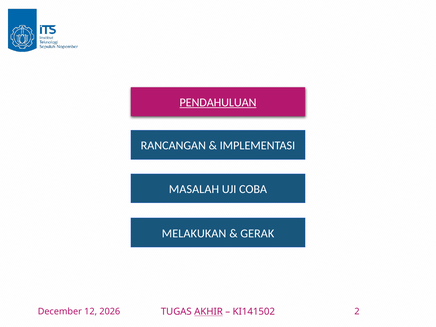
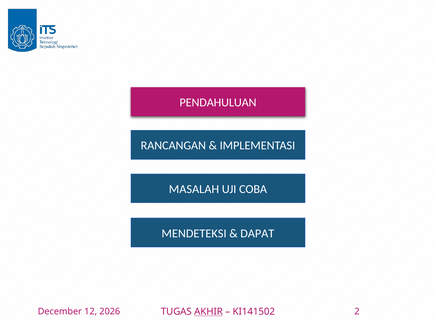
PENDAHULUAN underline: present -> none (218, 103)
MELAKUKAN: MELAKUKAN -> MENDETEKSI (194, 233)
GERAK: GERAK -> DAPAT (257, 233)
